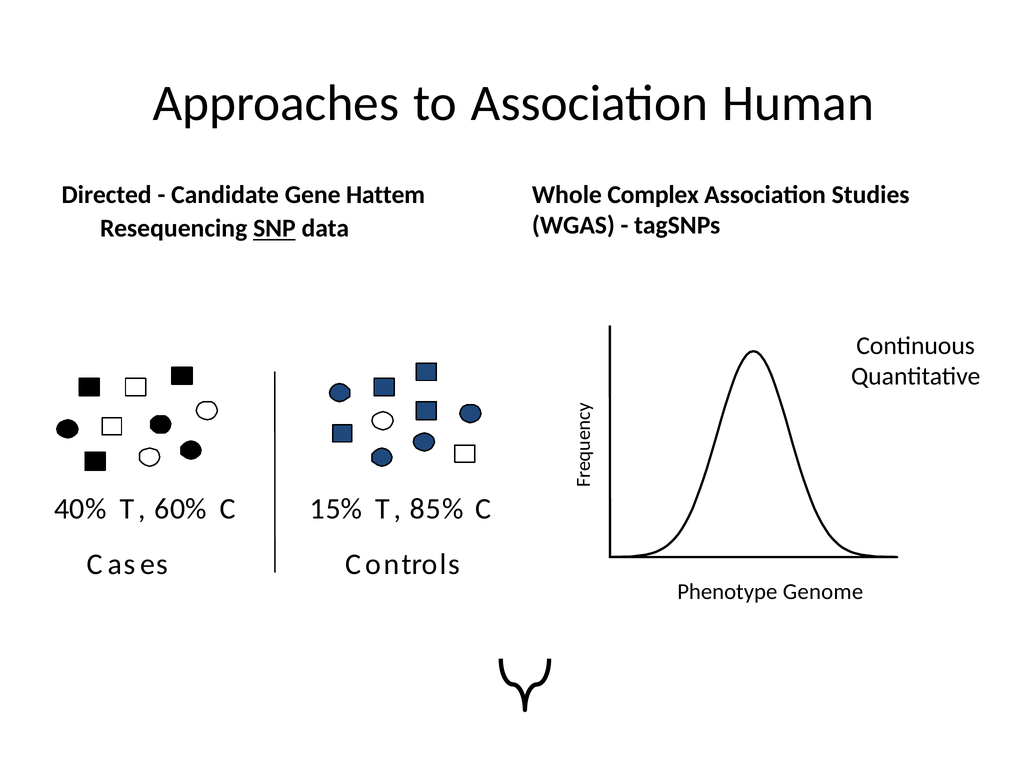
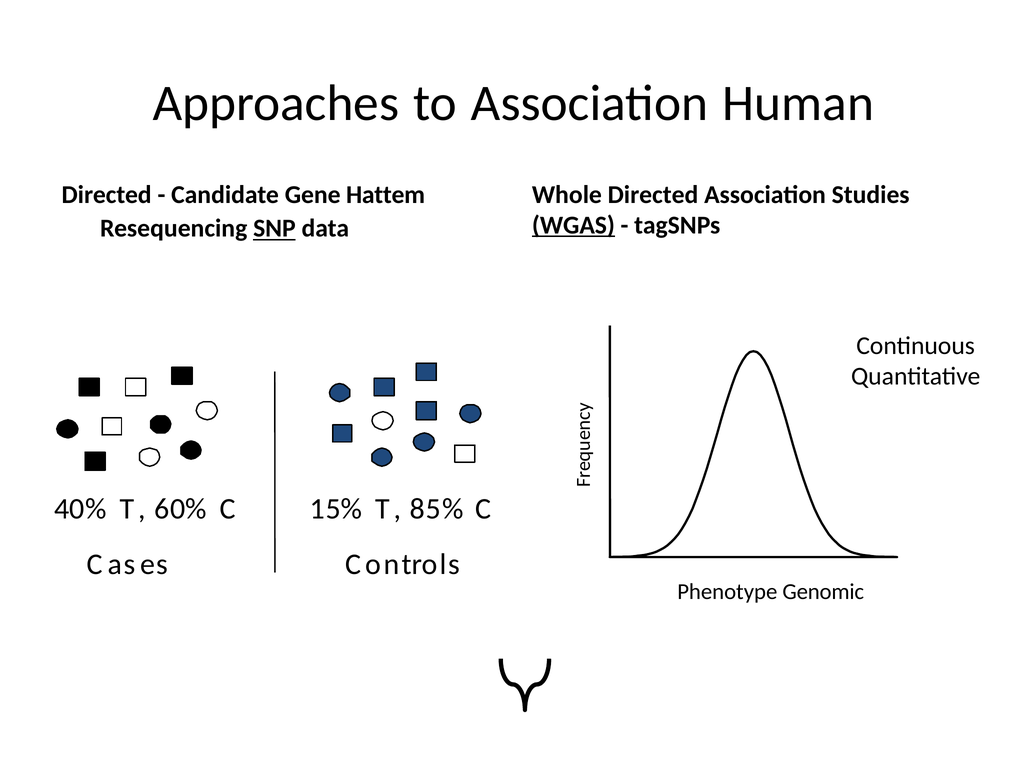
Whole Complex: Complex -> Directed (653, 195)
WGAS underline: none -> present (573, 226)
Genome: Genome -> Genomic (823, 592)
